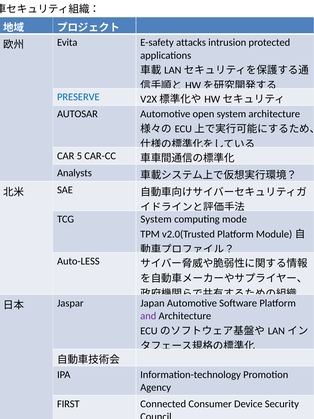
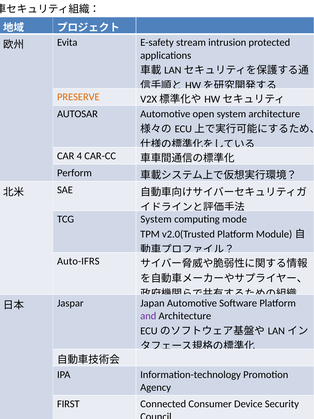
attacks: attacks -> stream (191, 43)
PRESERVE colour: blue -> orange (78, 97)
5: 5 -> 4 (79, 156)
Analysts: Analysts -> Perform (74, 173)
Auto-LESS: Auto-LESS -> Auto-IFRS (78, 261)
